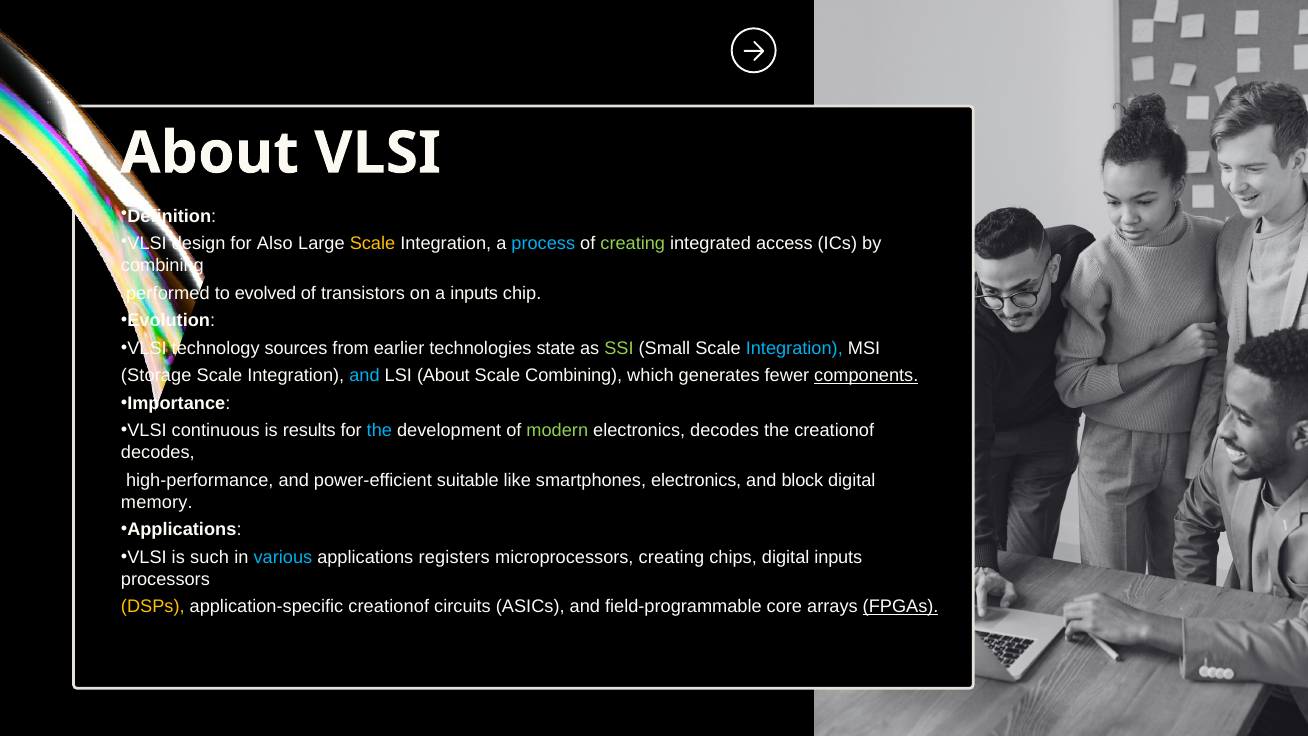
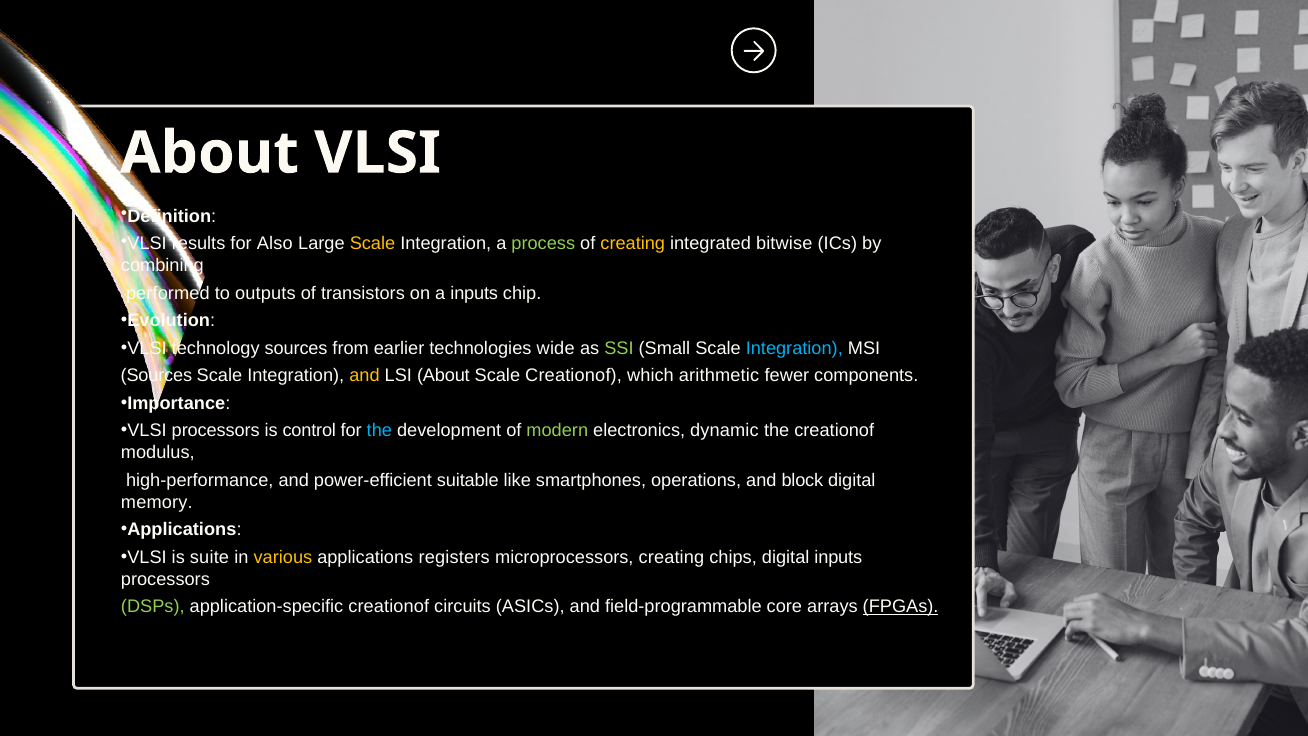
design: design -> results (199, 244)
process colour: light blue -> light green (543, 244)
creating colour: light green -> yellow (633, 244)
access: access -> bitwise (784, 244)
evolved: evolved -> outputs (265, 293)
state: state -> wide (556, 348)
Storage: Storage -> Sources (156, 376)
and colour: light blue -> yellow (364, 376)
Scale Combining: Combining -> Creationof (574, 376)
generates: generates -> arithmetic (719, 376)
components underline: present -> none (866, 376)
VLSI continuous: continuous -> processors (216, 431)
results: results -> control (309, 431)
electronics decodes: decodes -> dynamic (724, 431)
decodes: decodes -> modulus (158, 453)
smartphones electronics: electronics -> operations (696, 480)
such: such -> suite (210, 557)
various colour: light blue -> yellow (283, 557)
DSPs colour: yellow -> light green (153, 607)
